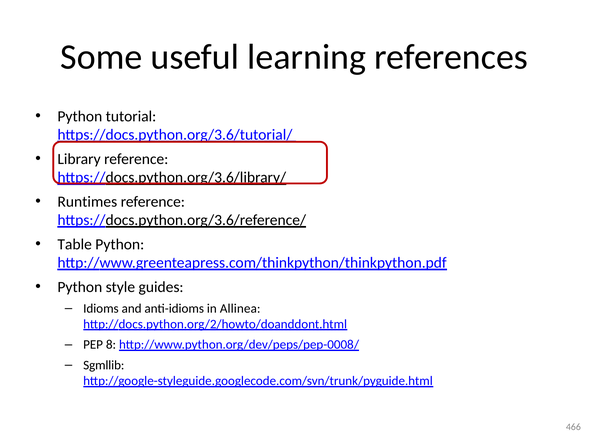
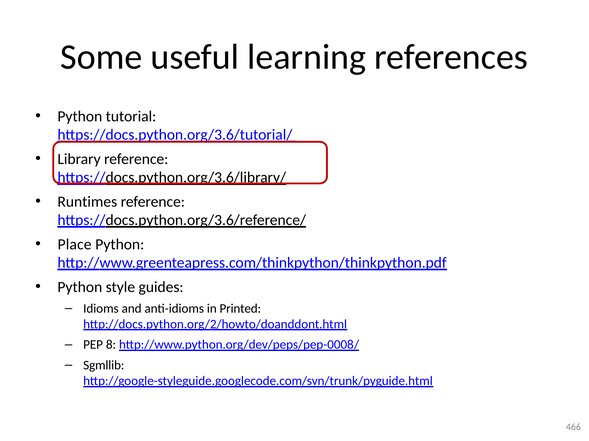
Table: Table -> Place (75, 245)
Allinea: Allinea -> Printed (240, 309)
